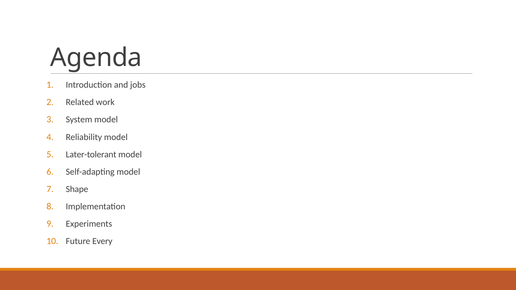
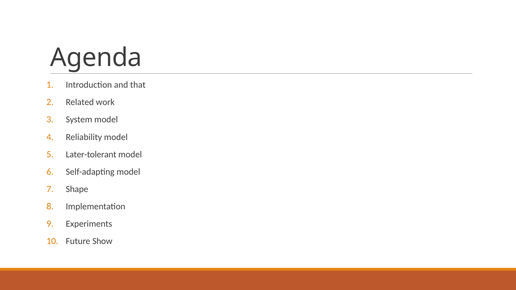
jobs: jobs -> that (138, 85)
Every: Every -> Show (102, 242)
